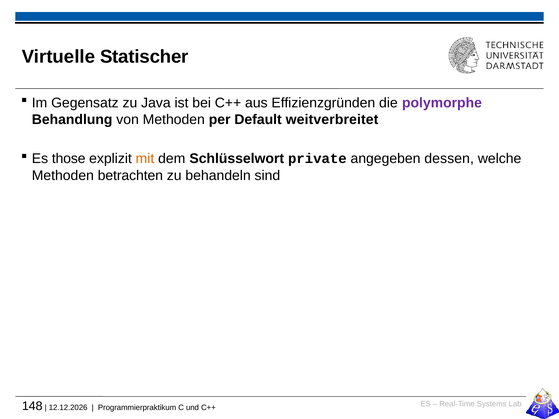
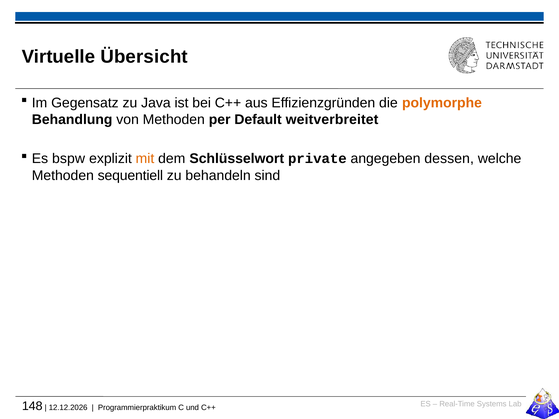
Statischer: Statischer -> Übersicht (144, 57)
polymorphe colour: purple -> orange (442, 103)
those: those -> bspw (69, 159)
betrachten: betrachten -> sequentiell (130, 176)
